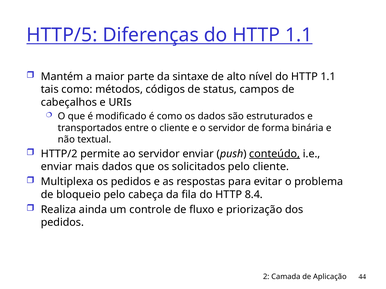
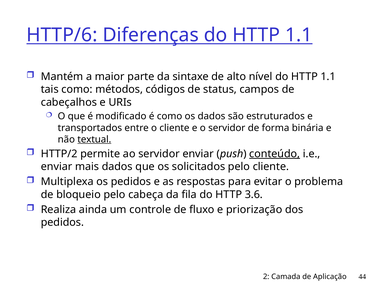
HTTP/5: HTTP/5 -> HTTP/6 (62, 35)
textual underline: none -> present (94, 140)
8.4: 8.4 -> 3.6 (254, 195)
